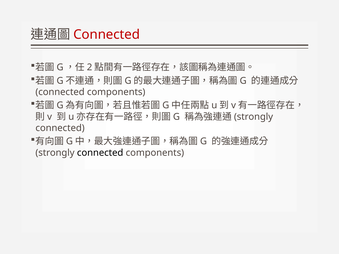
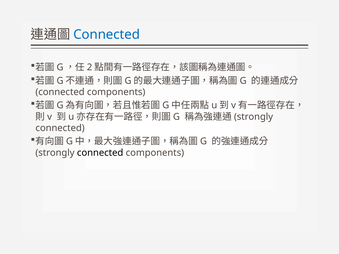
Connected colour: red -> blue (107, 35)
